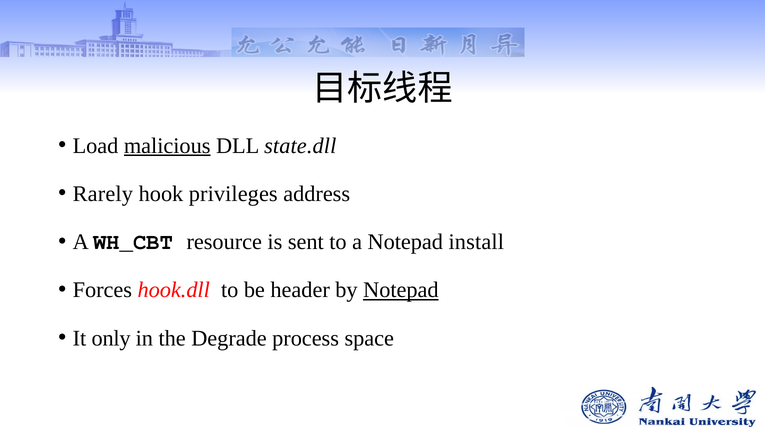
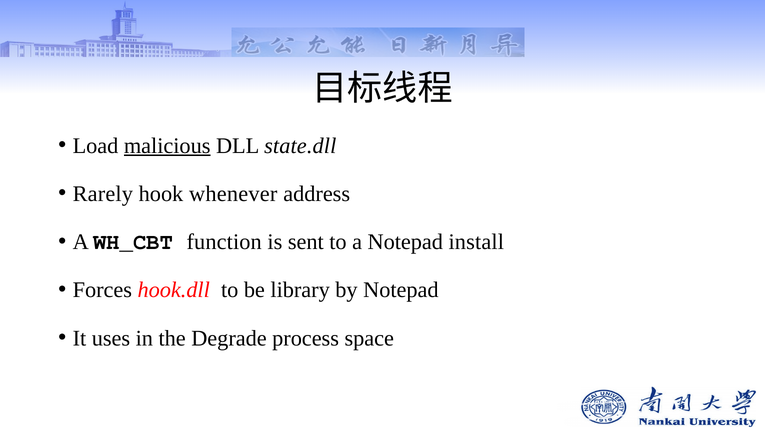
privileges: privileges -> whenever (233, 194)
resource: resource -> function (224, 242)
header: header -> library (300, 290)
Notepad underline: present -> none (401, 290)
only: only -> uses (111, 338)
